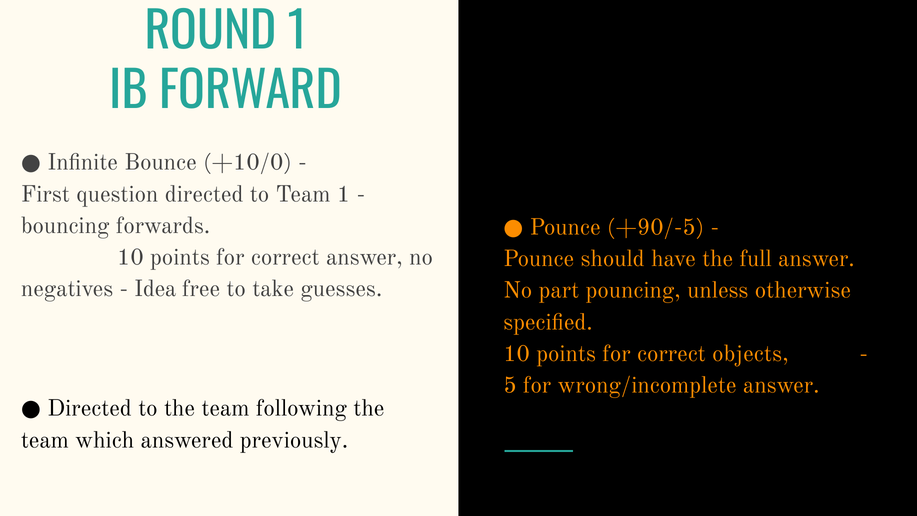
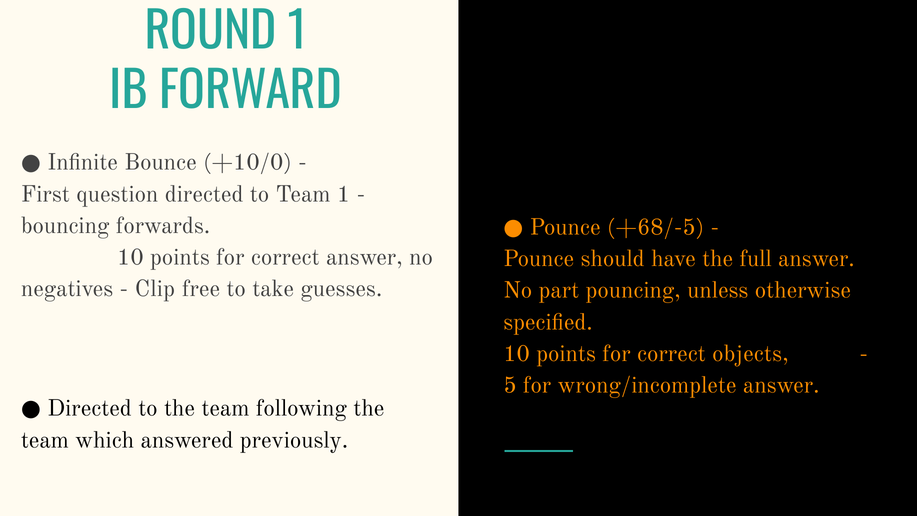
+90/-5: +90/-5 -> +68/-5 (656, 227)
Idea: Idea -> Clip (155, 289)
